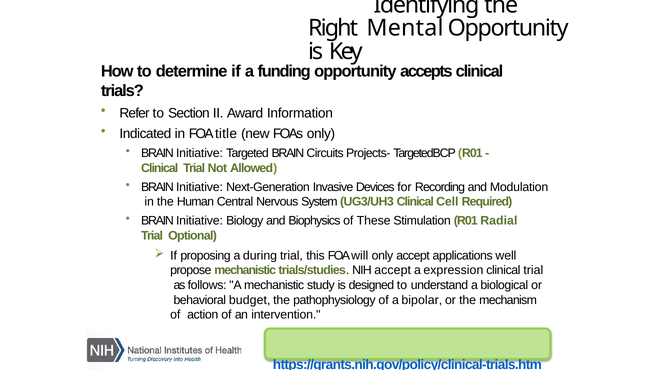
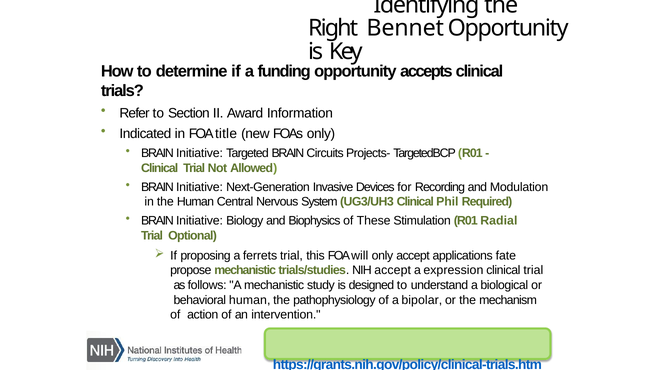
Mental: Mental -> Bennet (405, 28)
Cell: Cell -> Phil (447, 202)
during: during -> ferrets (260, 256)
well: well -> fate (506, 256)
behavioral budget: budget -> human (250, 300)
